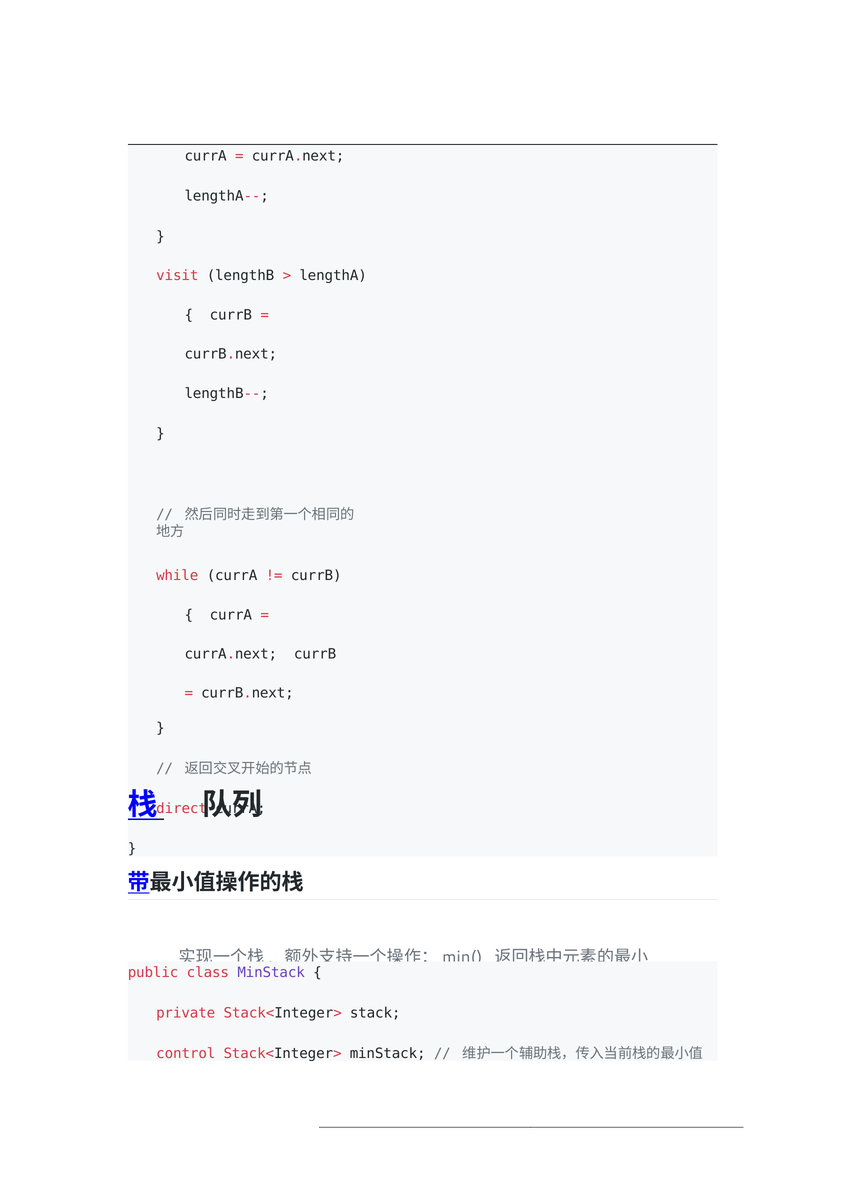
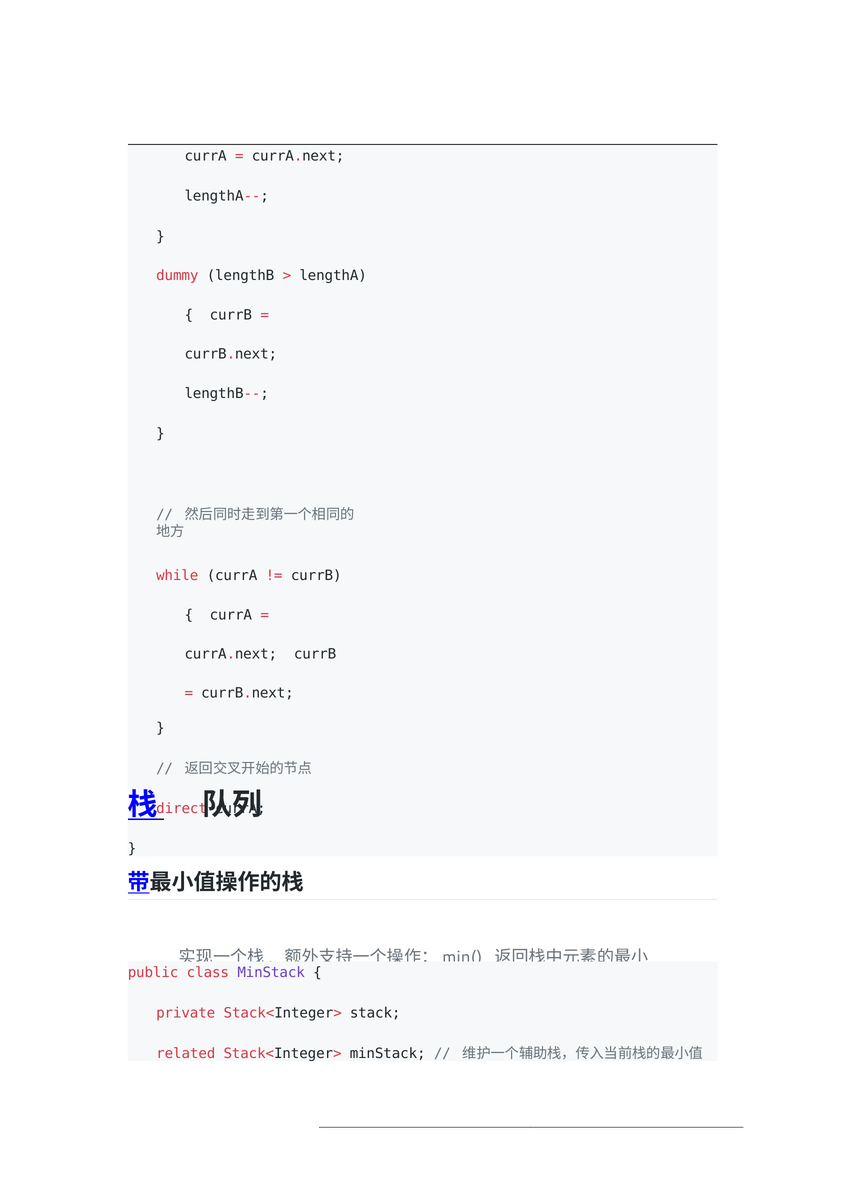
visit: visit -> dummy (177, 276)
control: control -> related (186, 1053)
